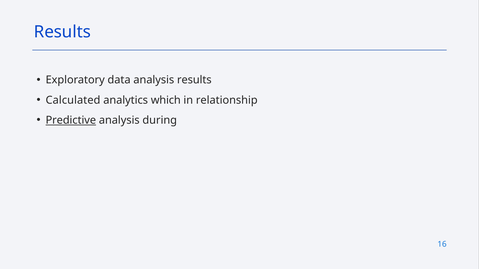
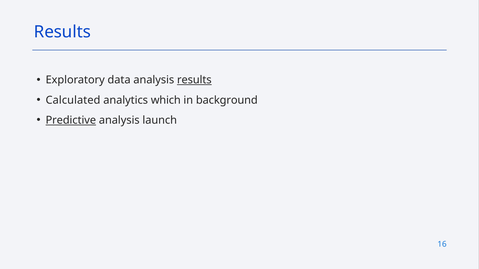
results underline: none -> present (194, 80)
relationship: relationship -> background (227, 100)
during: during -> launch (160, 120)
